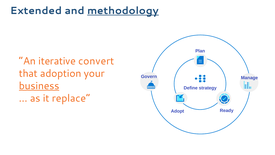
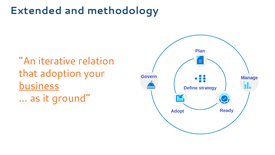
methodology underline: present -> none (123, 11)
convert: convert -> relation (96, 61)
replace: replace -> ground (71, 98)
